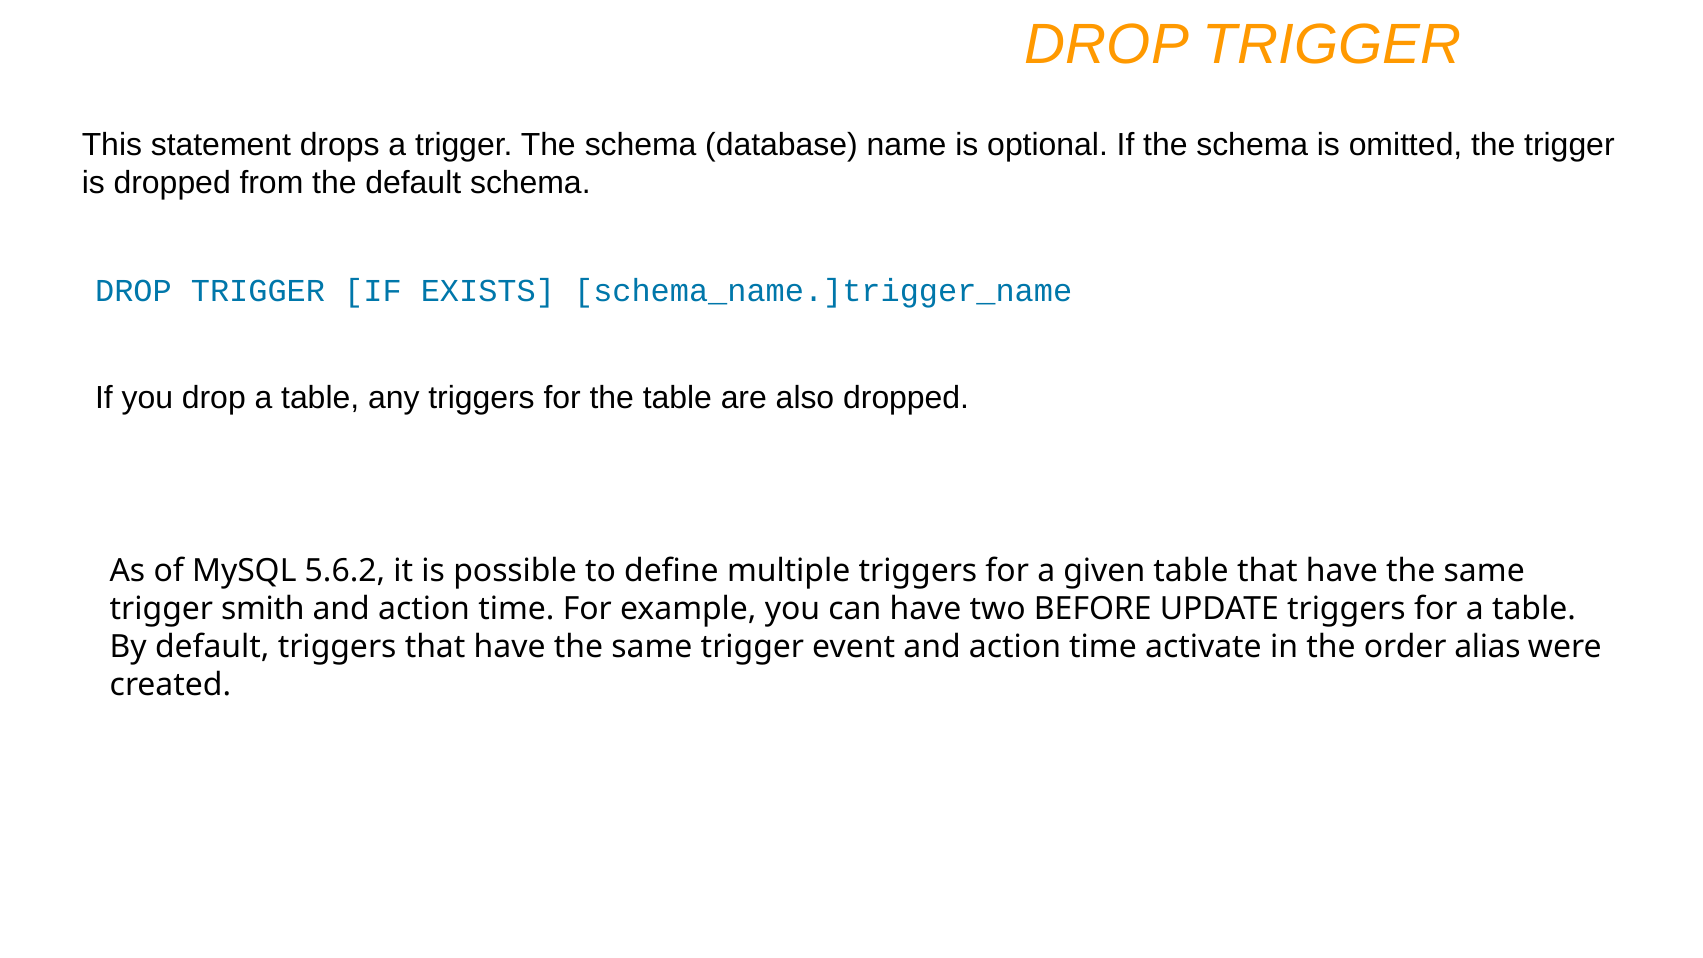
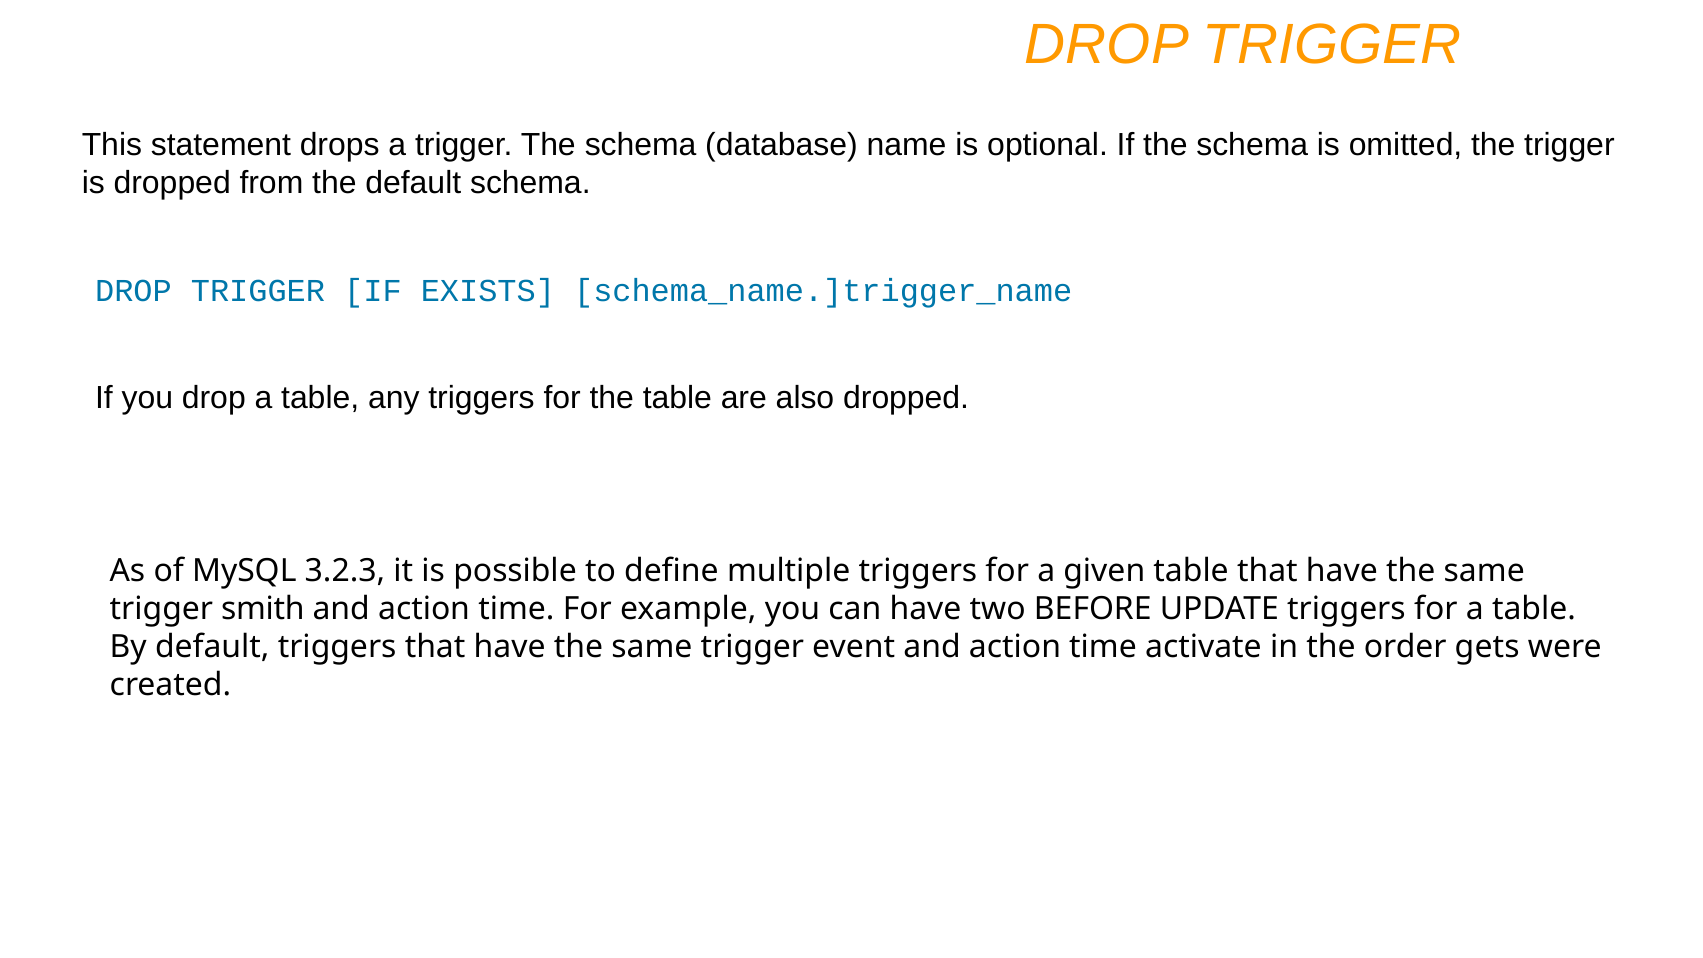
5.6.2: 5.6.2 -> 3.2.3 (345, 570)
alias: alias -> gets (1487, 647)
